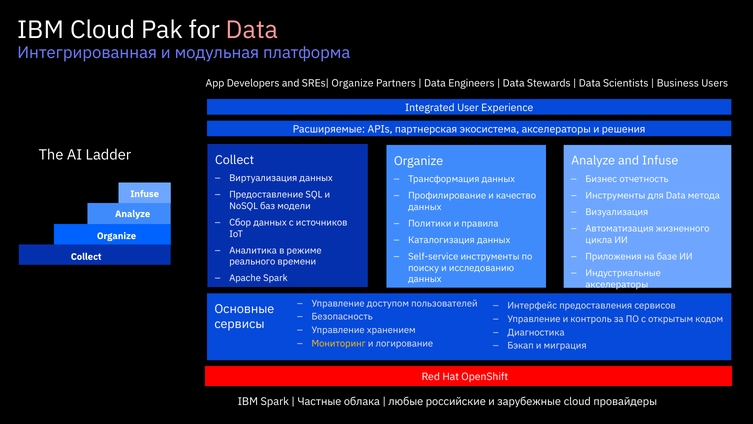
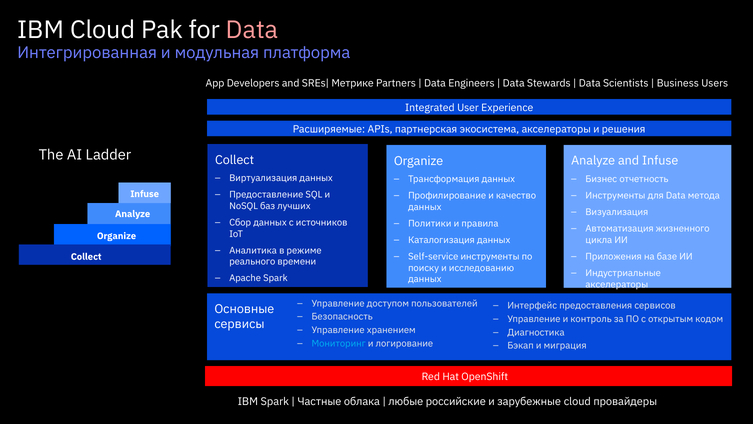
Organize: Organize -> Метрике (353, 83)
модели: модели -> лучших (294, 206)
Мониторинг colour: yellow -> light blue (339, 344)
